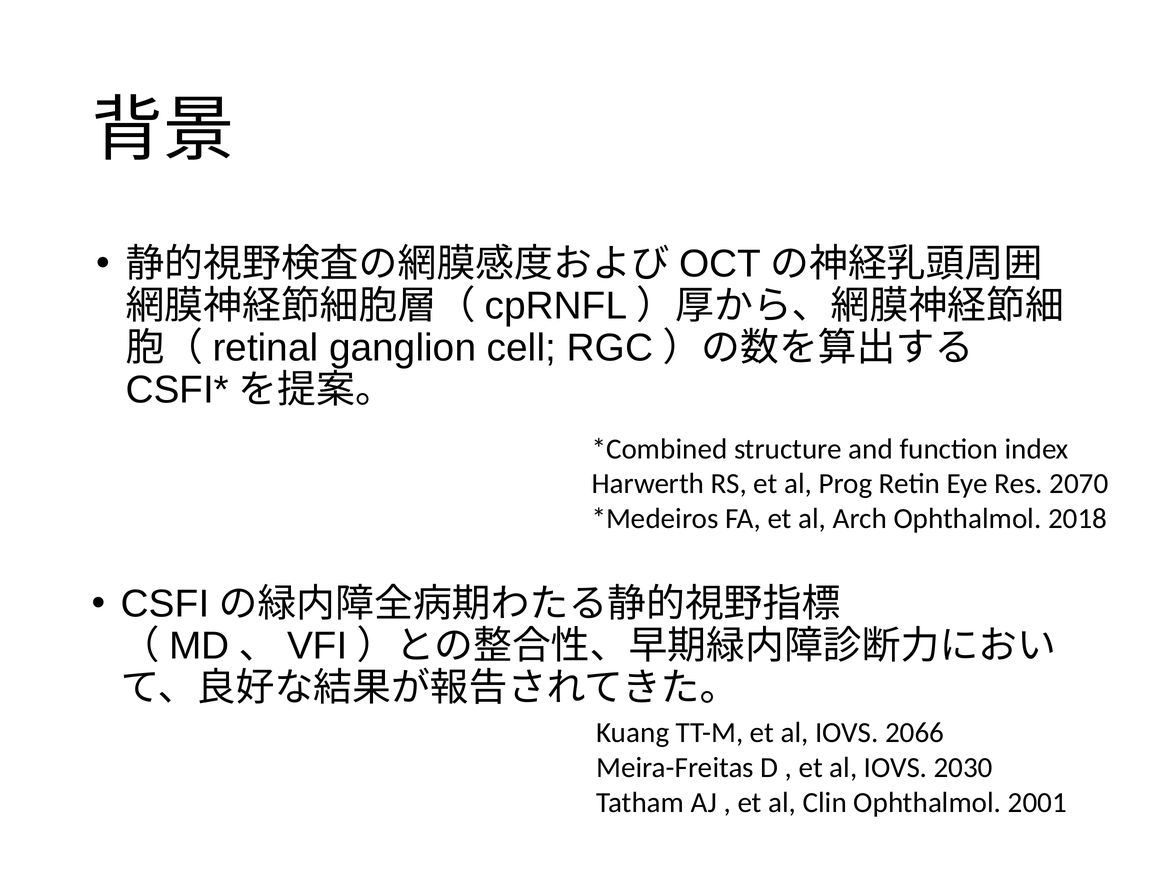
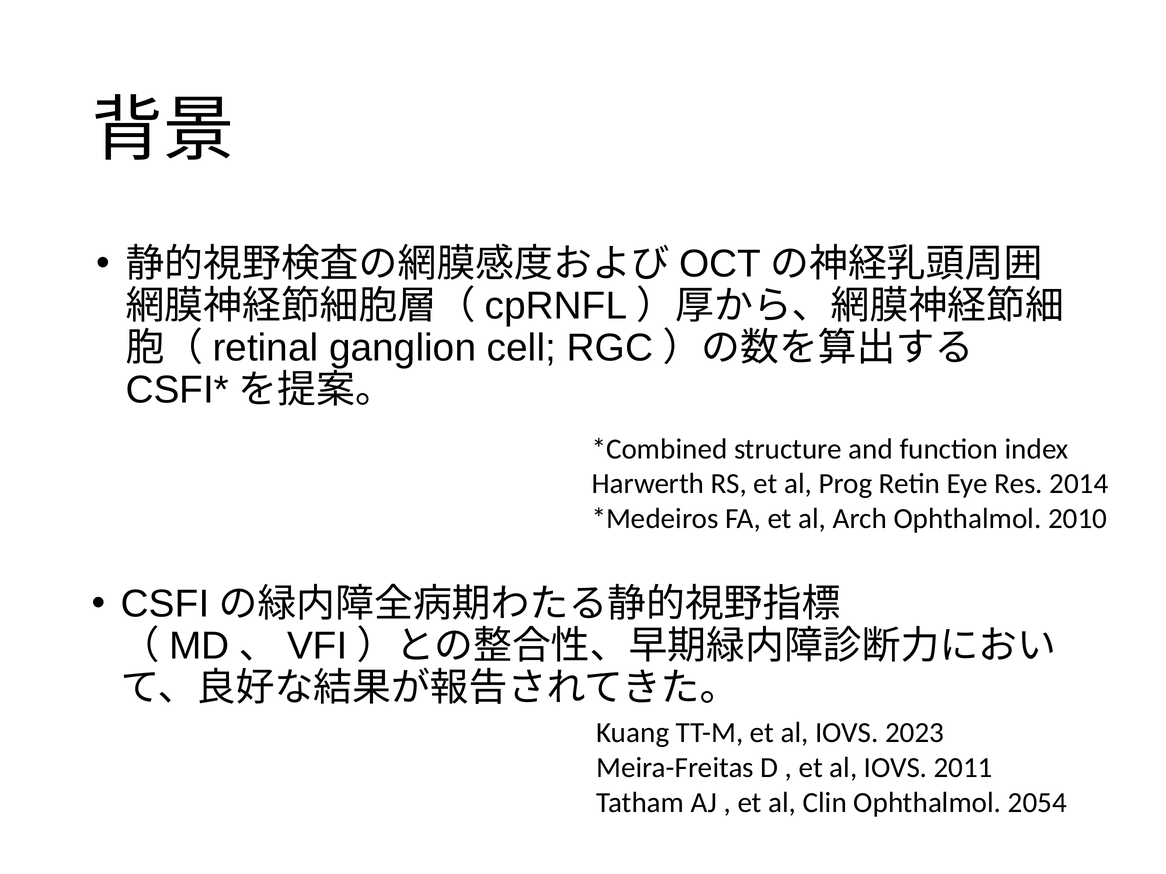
2070: 2070 -> 2014 (1079, 484)
2018: 2018 -> 2010 (1078, 519)
2066: 2066 -> 2023 (915, 733)
2030: 2030 -> 2011 (963, 768)
2001: 2001 -> 2054 (1037, 803)
